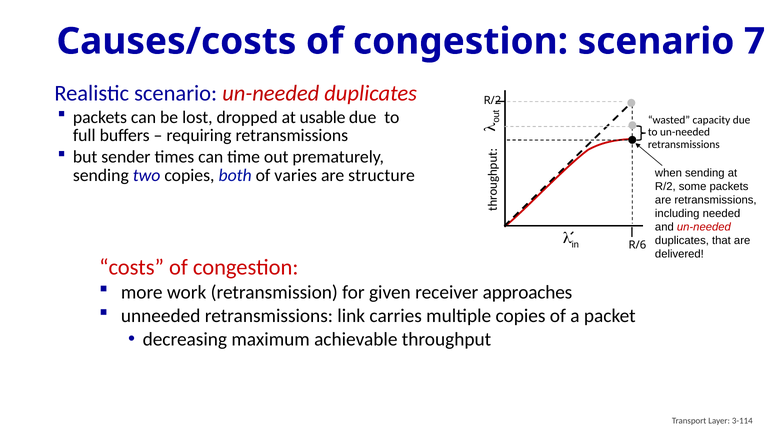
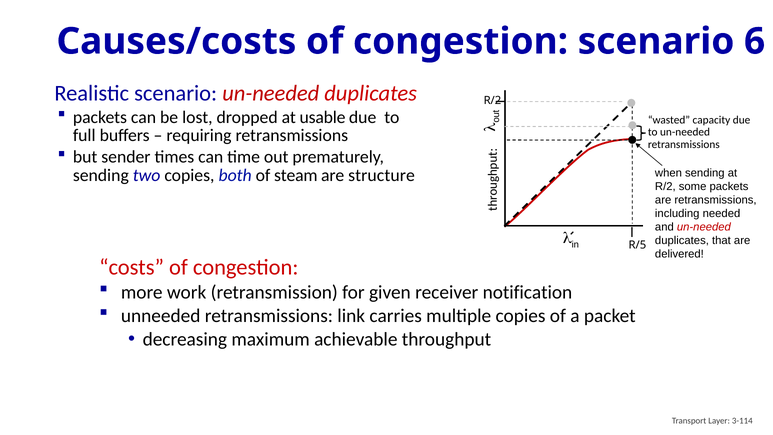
7: 7 -> 6 (755, 41)
varies: varies -> steam (296, 175)
R/6: R/6 -> R/5 (637, 245)
approaches: approaches -> notification (527, 292)
